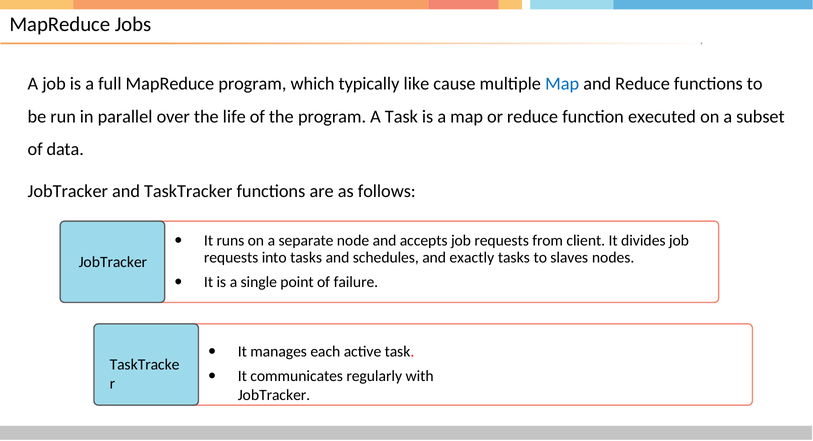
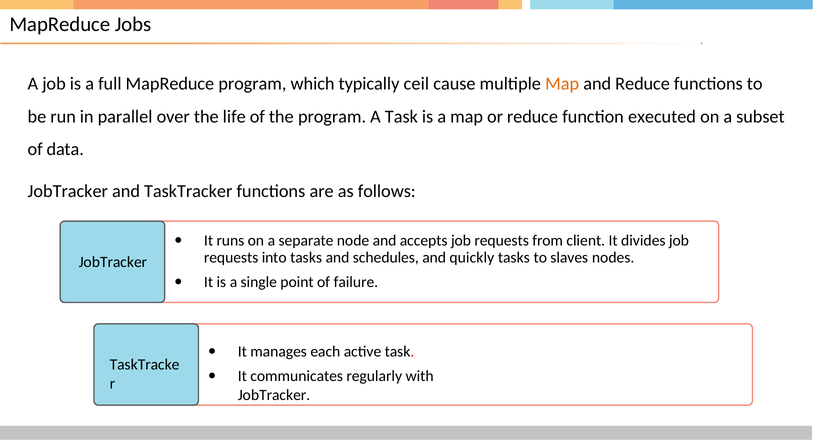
like: like -> ceil (416, 84)
Map colour: blue -> orange (562, 84)
exactly: exactly -> quickly (472, 258)
